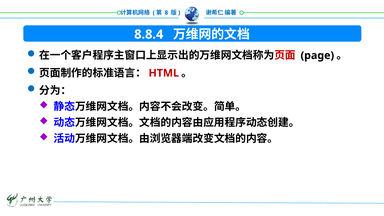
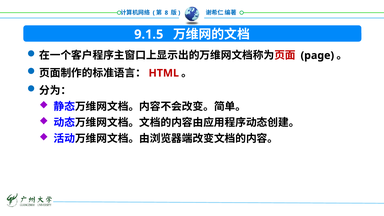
8.8.4: 8.8.4 -> 9.1.5 (149, 34)
